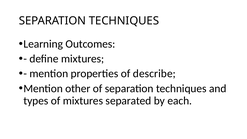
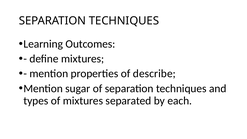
other: other -> sugar (78, 88)
